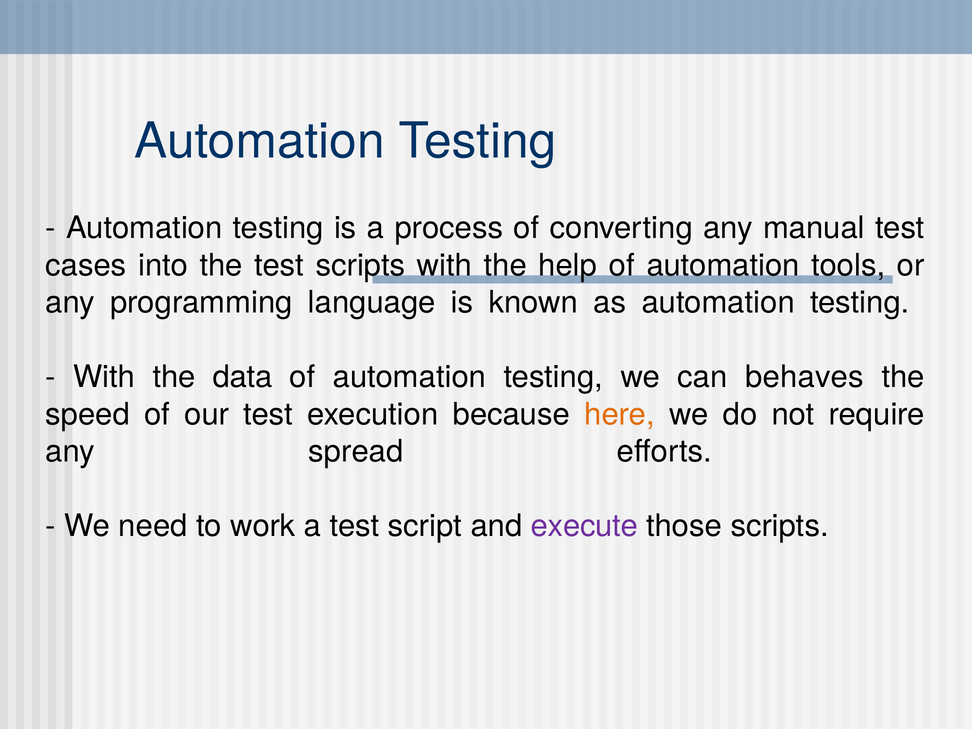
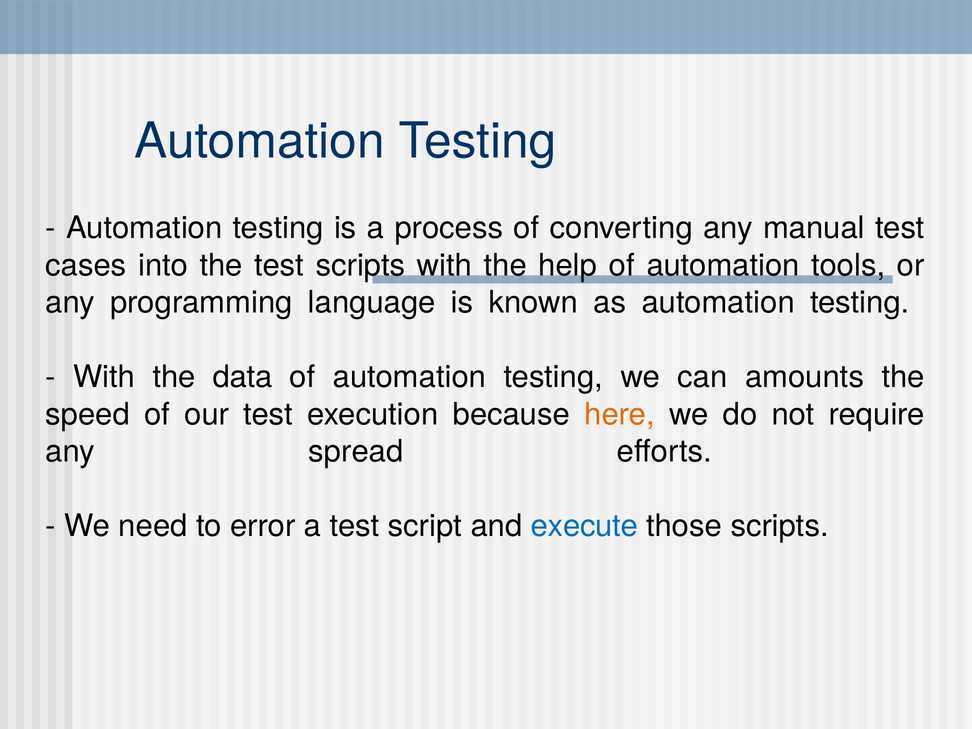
behaves: behaves -> amounts (805, 377)
work: work -> error (263, 526)
execute colour: purple -> blue (584, 526)
